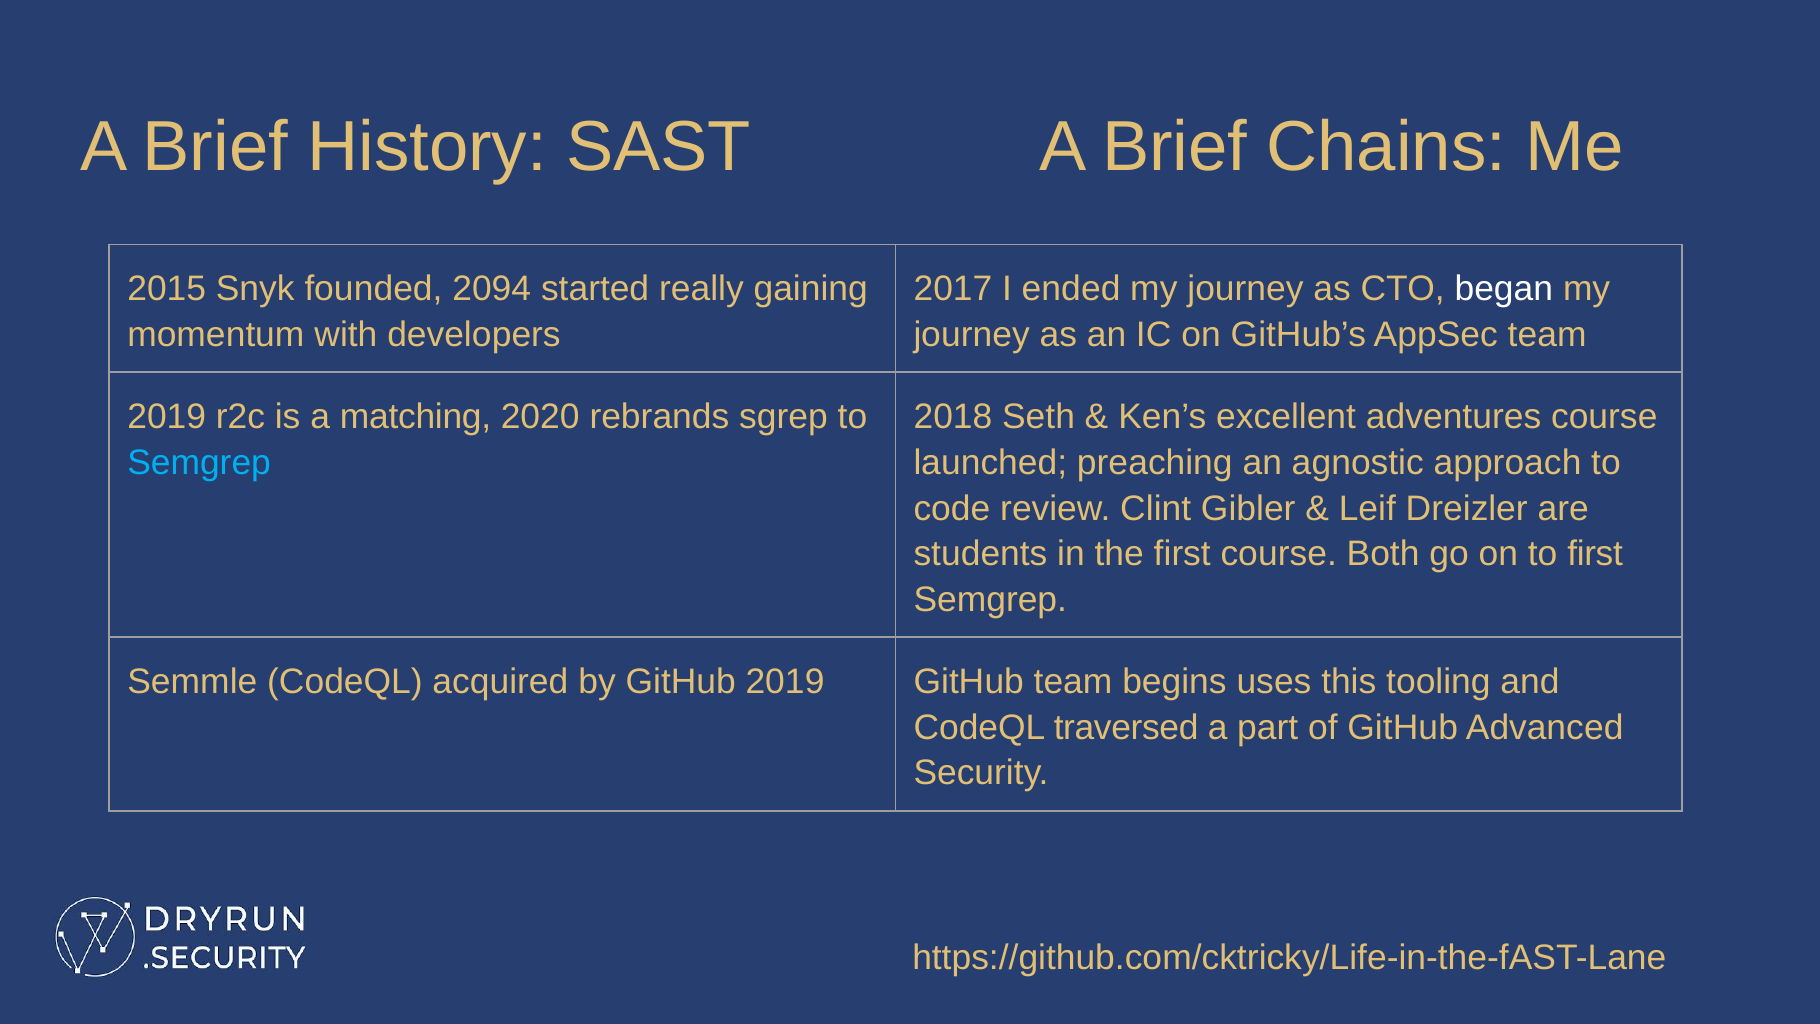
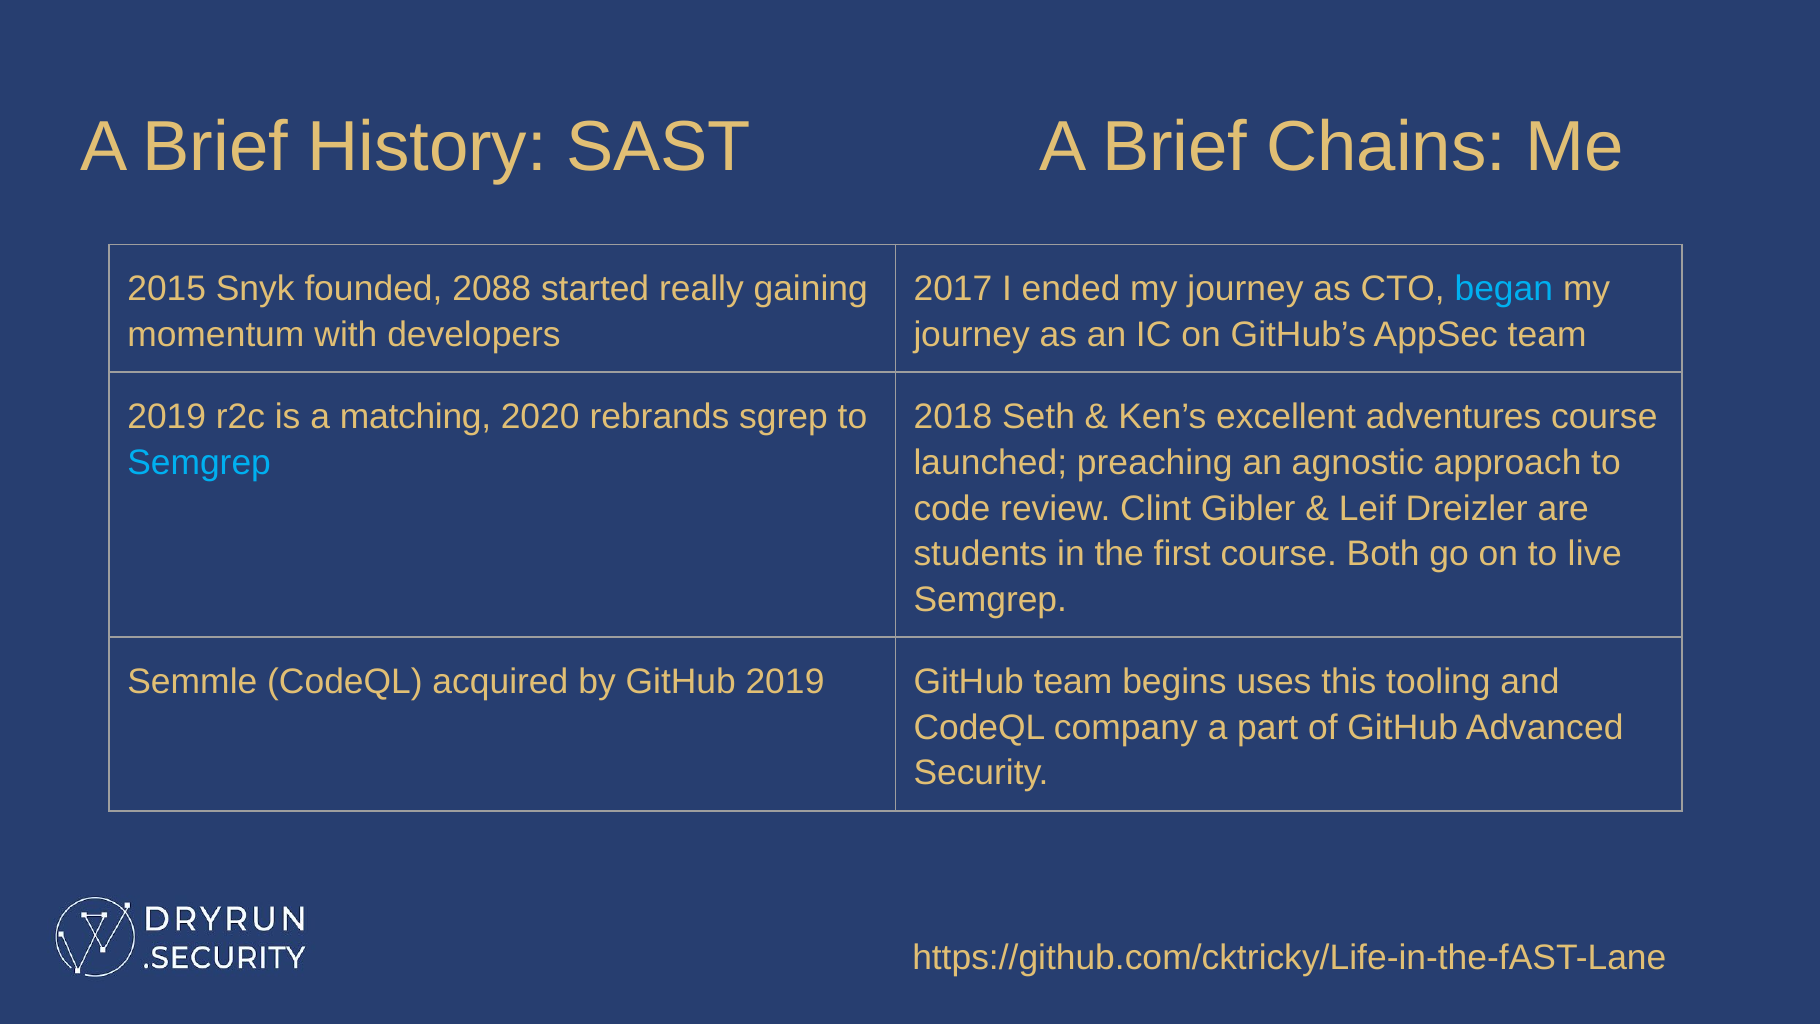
2094: 2094 -> 2088 (492, 289)
began colour: white -> light blue (1504, 289)
to first: first -> live (1595, 554)
traversed: traversed -> company (1126, 727)
